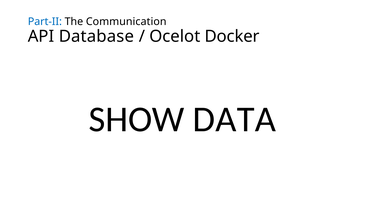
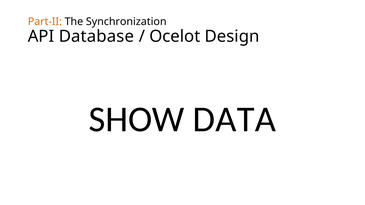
Part-II colour: blue -> orange (45, 22)
Communication: Communication -> Synchronization (126, 22)
Docker: Docker -> Design (232, 36)
